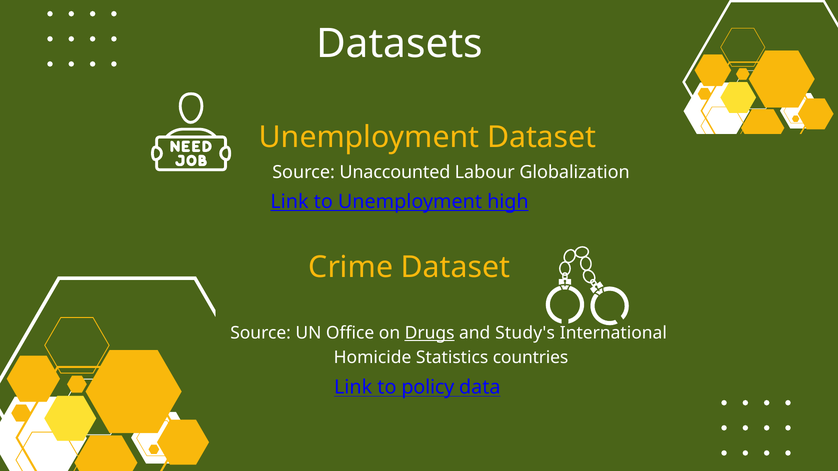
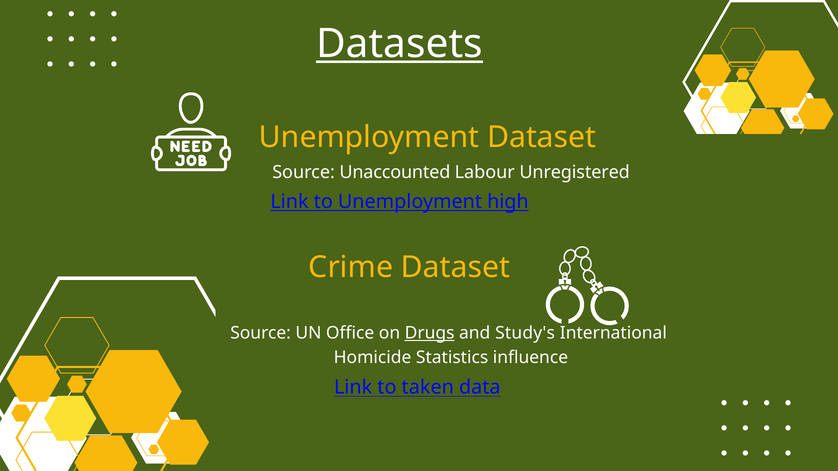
Datasets underline: none -> present (400, 44)
Globalization: Globalization -> Unregistered (575, 173)
countries: countries -> influence (530, 358)
policy: policy -> taken (428, 388)
